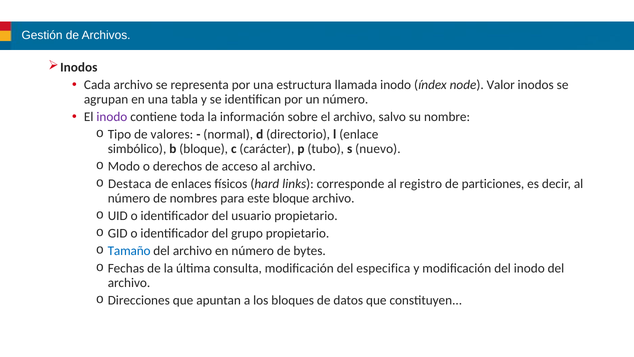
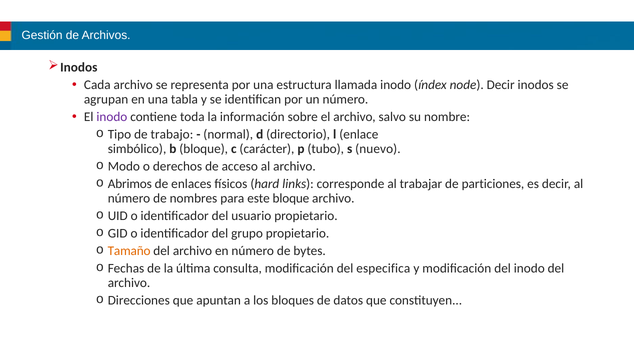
node Valor: Valor -> Decir (501, 85)
valores: valores -> trabajo (172, 134)
Destaca: Destaca -> Abrimos (130, 184)
registro: registro -> trabajar (421, 184)
Tamaño colour: blue -> orange (129, 251)
